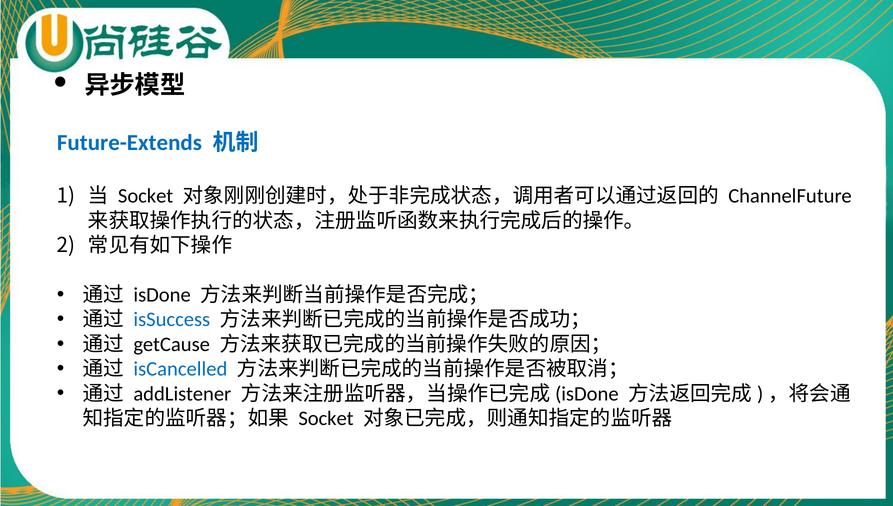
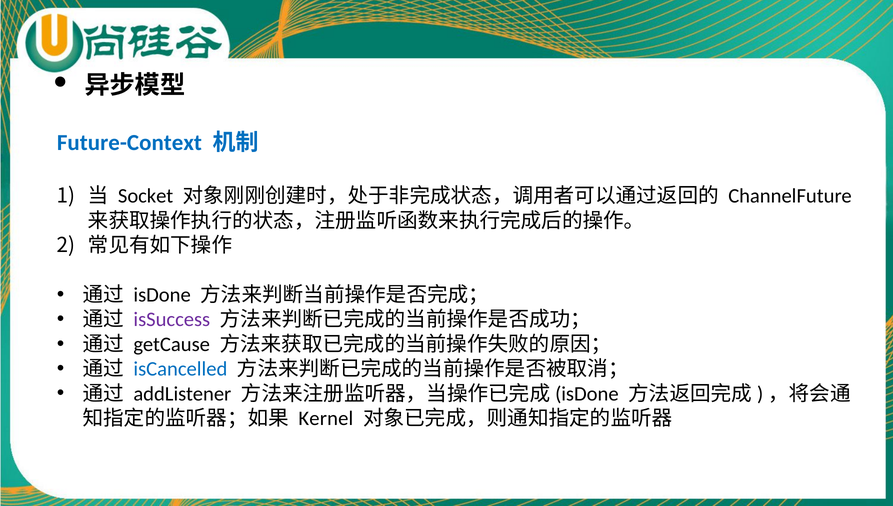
Future-Extends: Future-Extends -> Future-Context (129, 143)
isSuccess colour: blue -> purple (172, 320)
Socket: Socket -> Kernel (326, 419)
